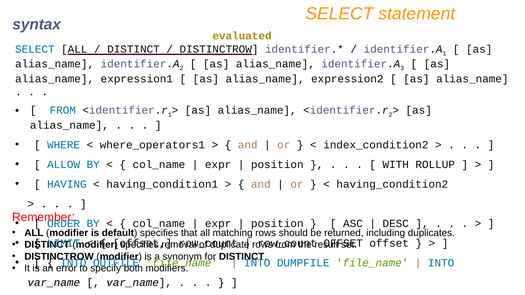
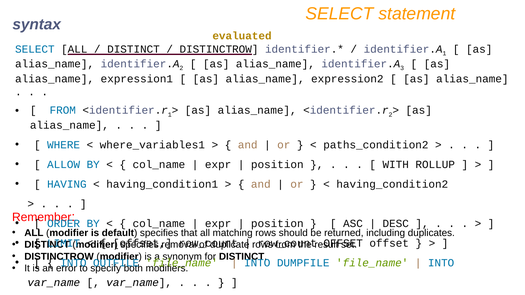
where_operators1: where_operators1 -> where_variables1 (152, 145)
index_condition2: index_condition2 -> paths_condition2 (376, 145)
